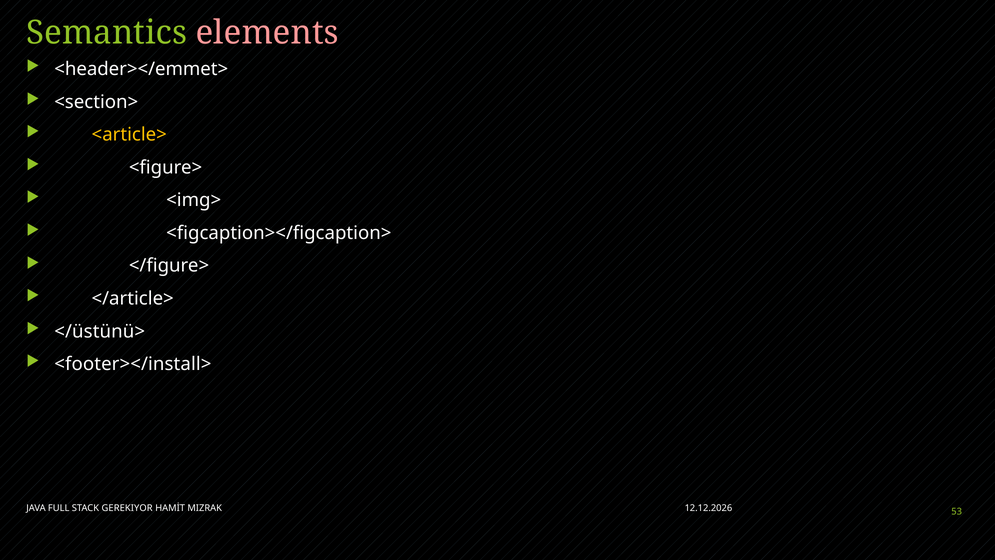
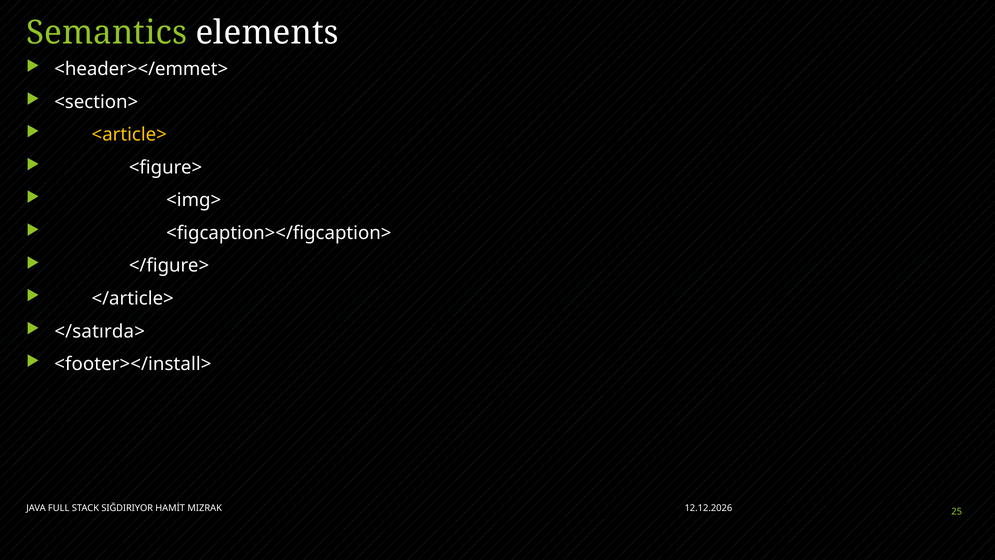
elements colour: pink -> white (267, 33)
</üstünü>: </üstünü> -> </satırda> (100, 331)
GEREKIYOR: GEREKIYOR -> SIĞDIRIYOR (127, 508)
53: 53 -> 25 (957, 511)
